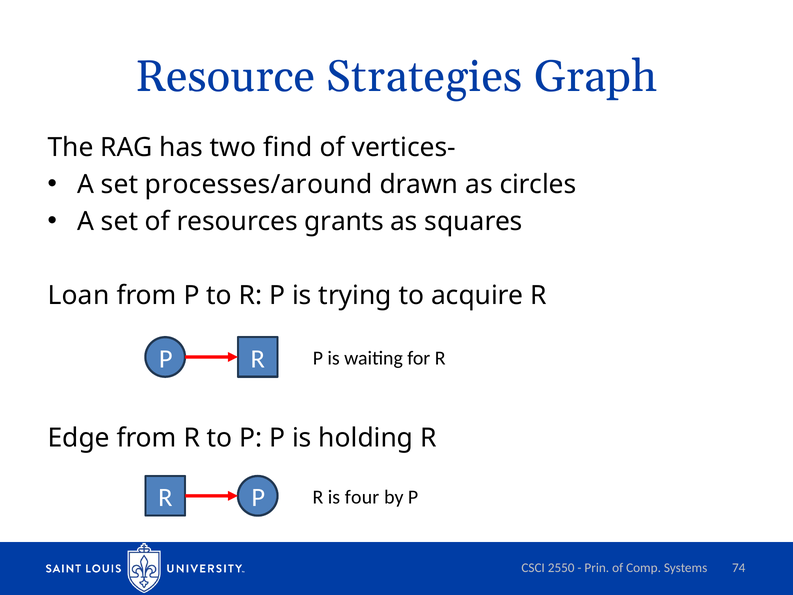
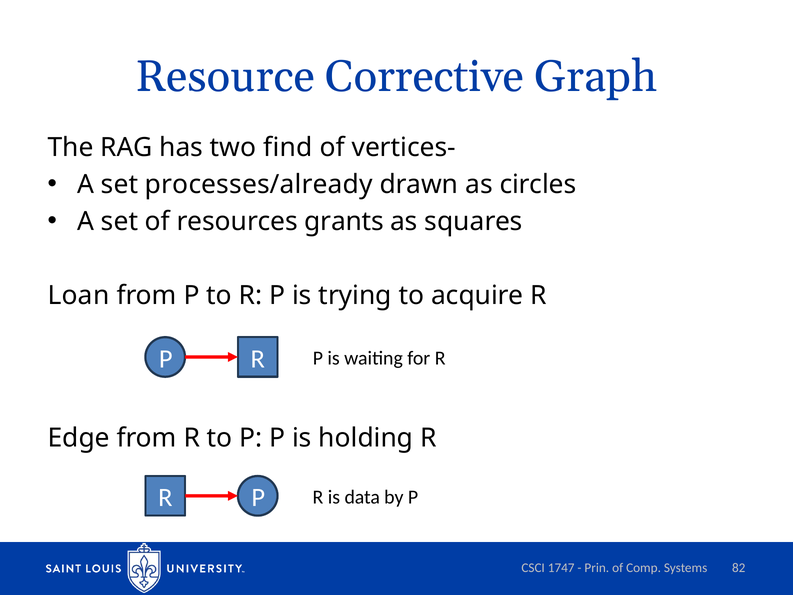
Strategies: Strategies -> Corrective (425, 76)
processes/around: processes/around -> processes/already (259, 184)
four: four -> data (362, 497)
2550: 2550 -> 1747 (561, 568)
74: 74 -> 82 (739, 568)
